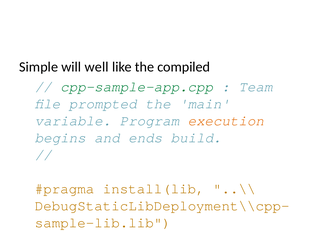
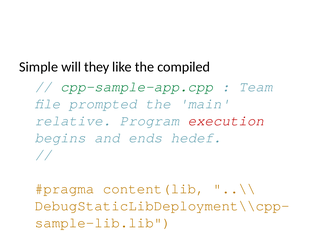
well: well -> they (97, 67)
variable: variable -> relative (73, 120)
execution colour: orange -> red (226, 120)
build: build -> hedef (196, 137)
install(lib: install(lib -> content(lib (154, 188)
